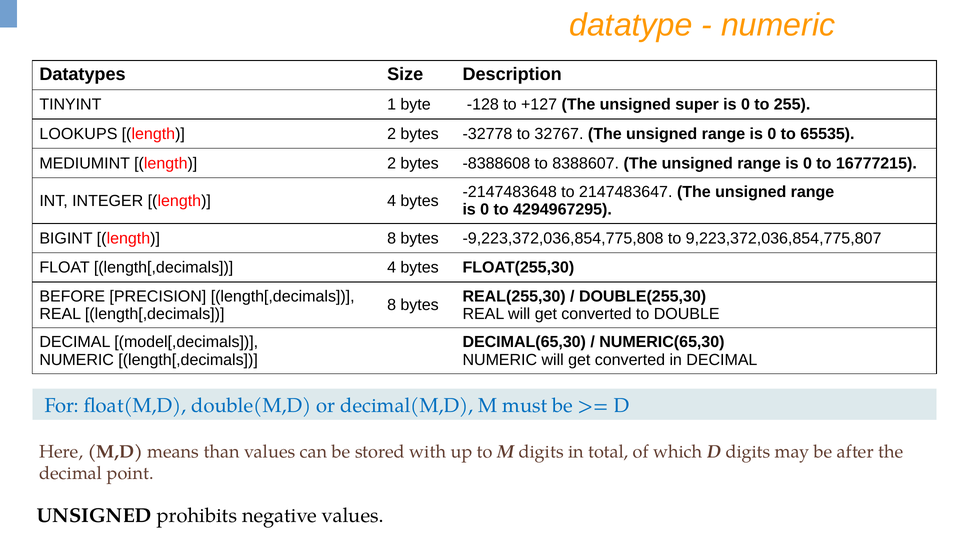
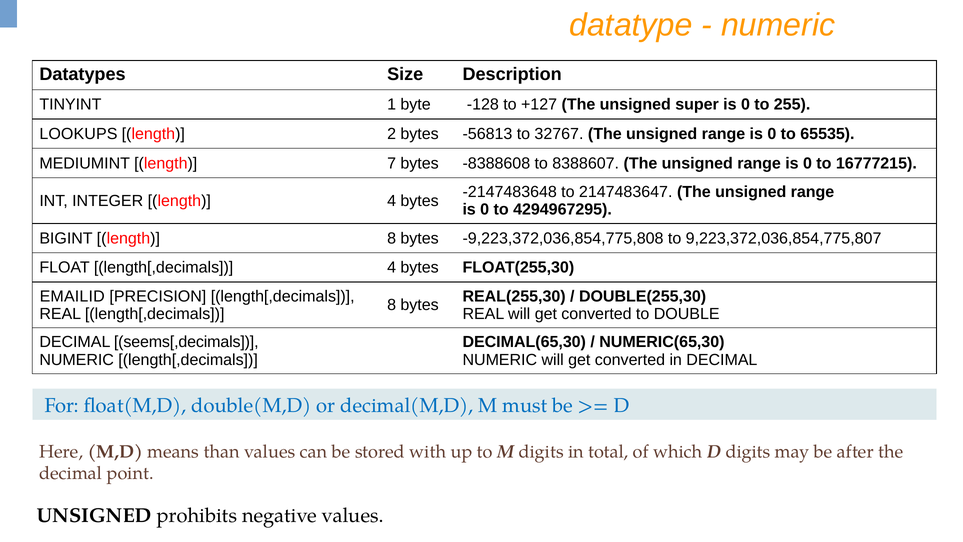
-32778: -32778 -> -56813 (487, 134)
MEDIUMINT length 2: 2 -> 7 (392, 163)
BEFORE: BEFORE -> EMAILID (72, 296)
model[,decimals: model[,decimals -> seems[,decimals (186, 342)
